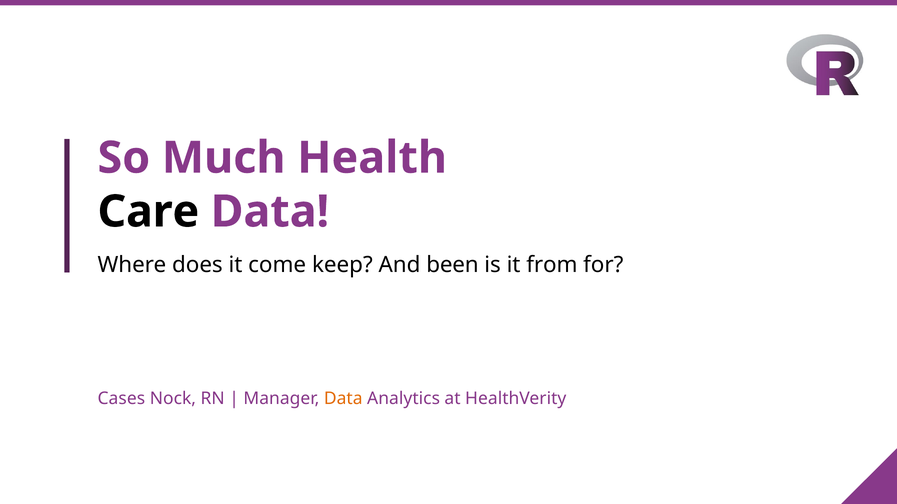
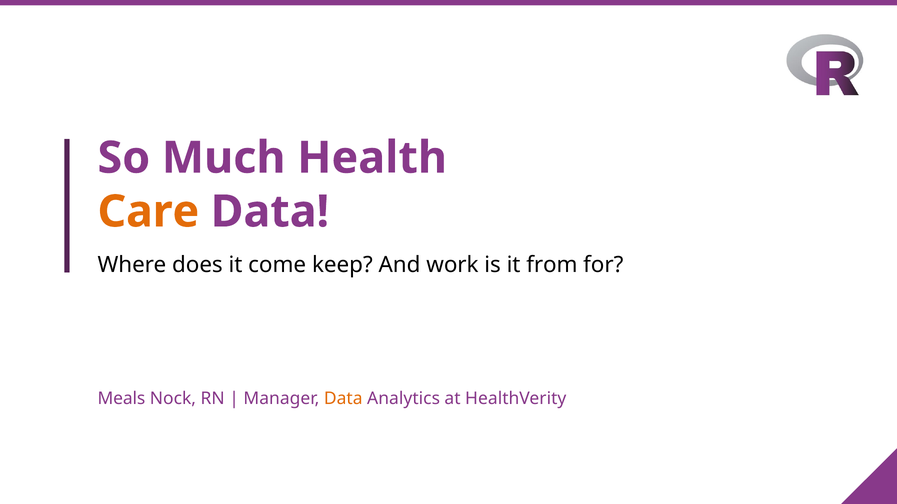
Care colour: black -> orange (148, 212)
been: been -> work (452, 265)
Cases: Cases -> Meals (121, 399)
